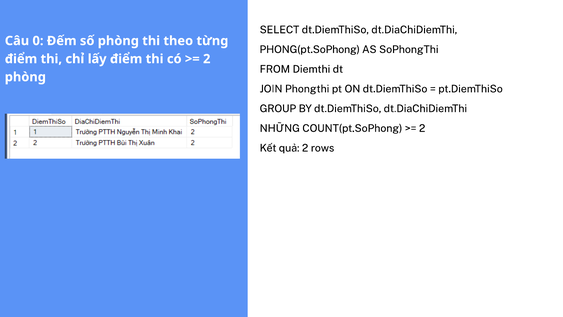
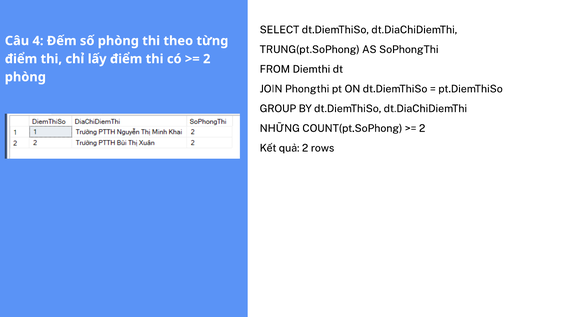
0: 0 -> 4 (38, 41)
PHONG(pt.SoPhong: PHONG(pt.SoPhong -> TRUNG(pt.SoPhong (310, 49)
